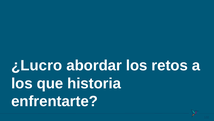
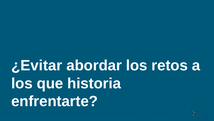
¿Lucro: ¿Lucro -> ¿Evitar (37, 65)
